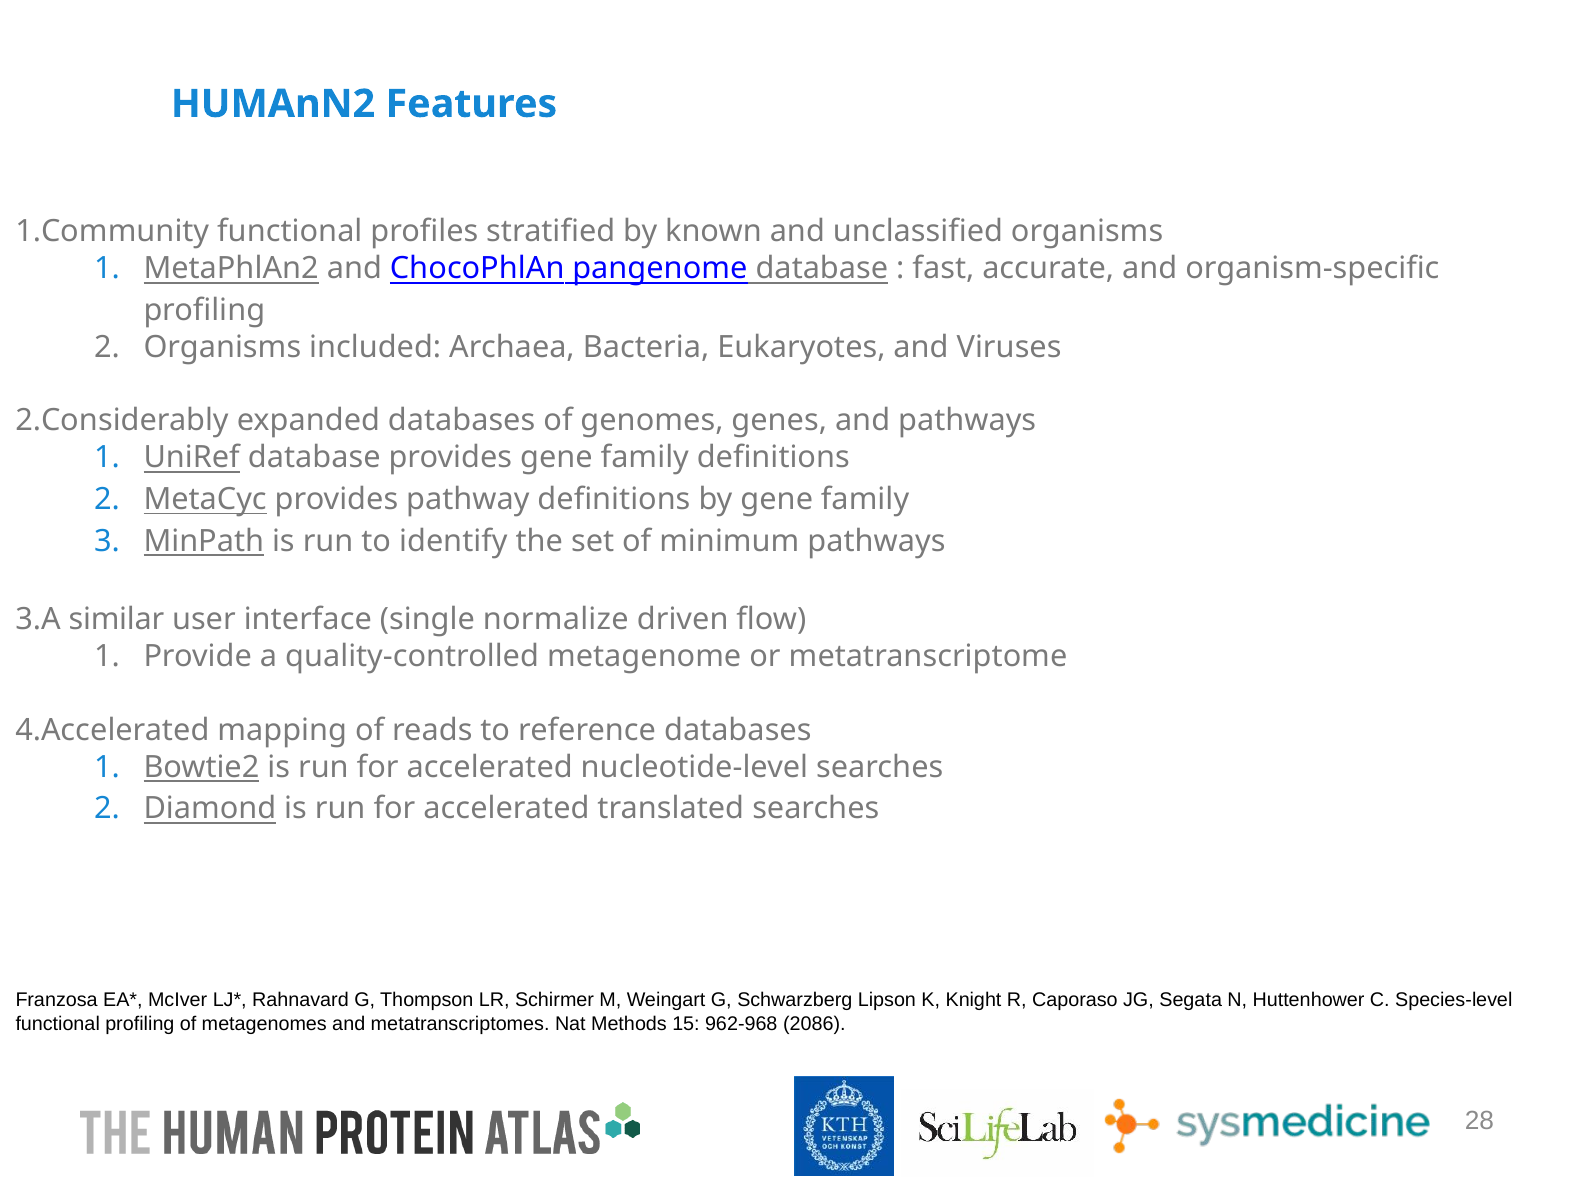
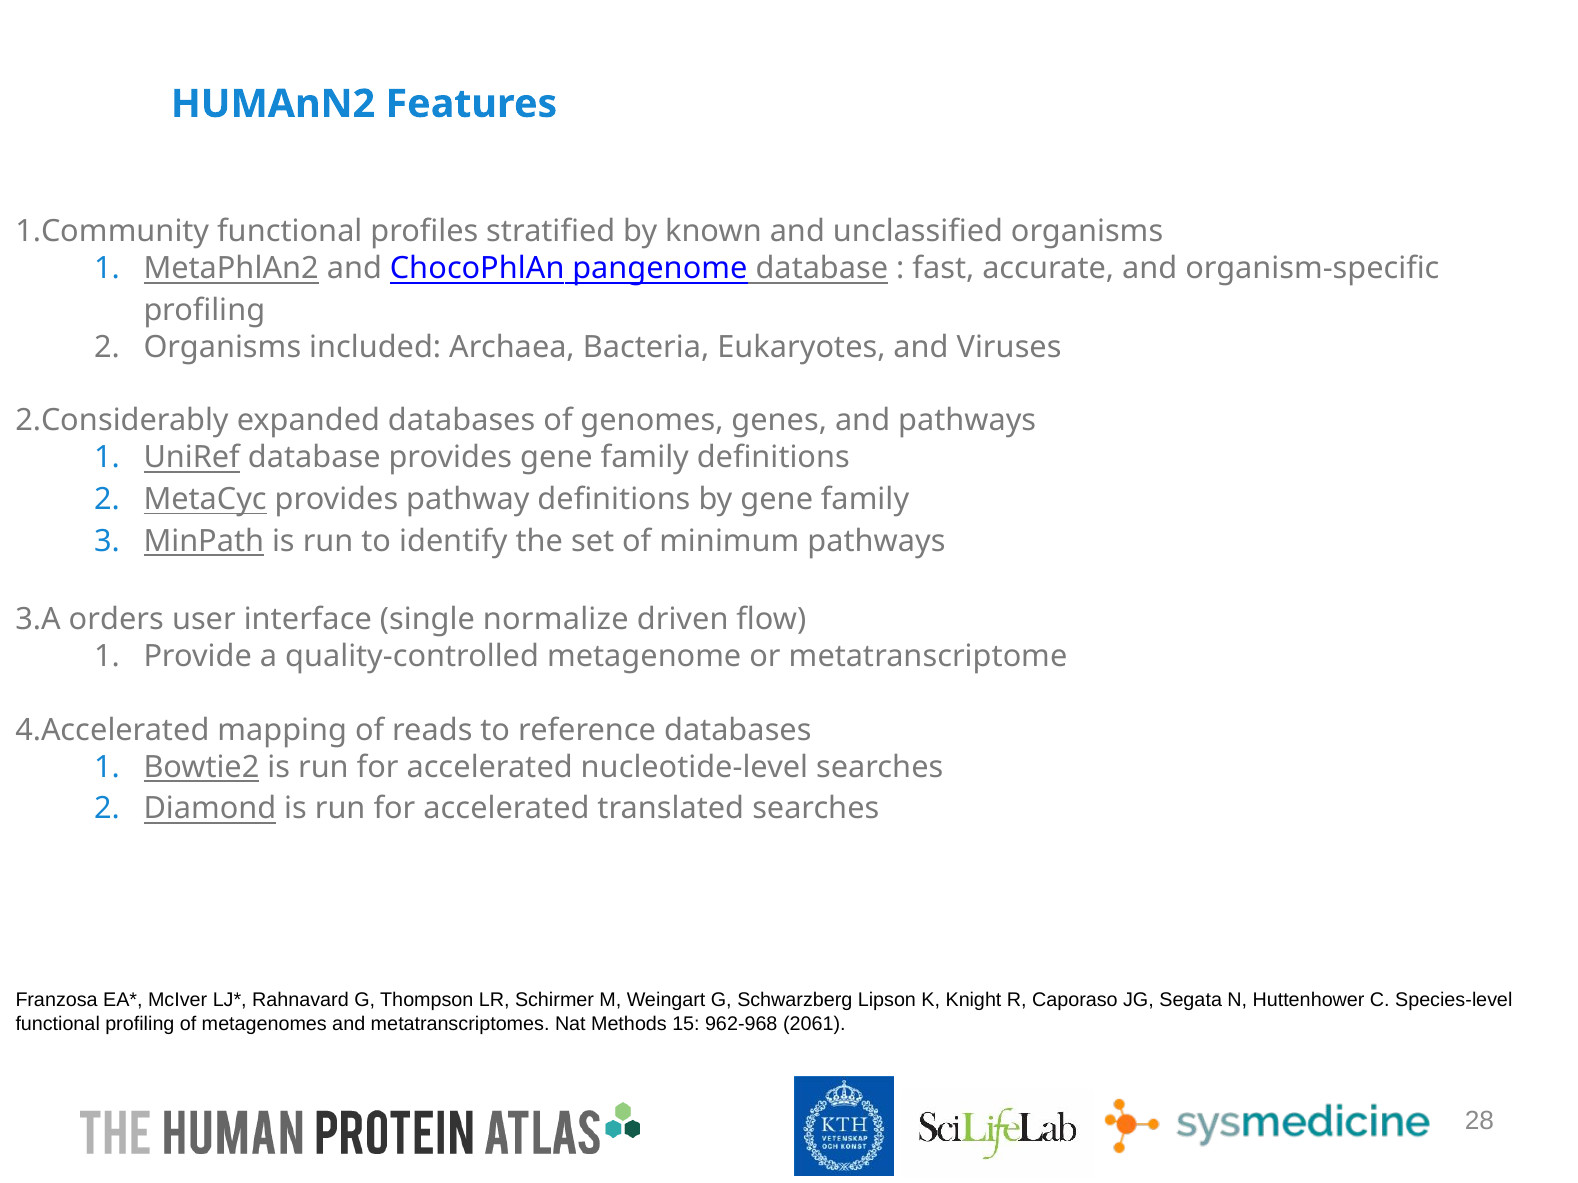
similar: similar -> orders (116, 620)
2086: 2086 -> 2061 (814, 1024)
